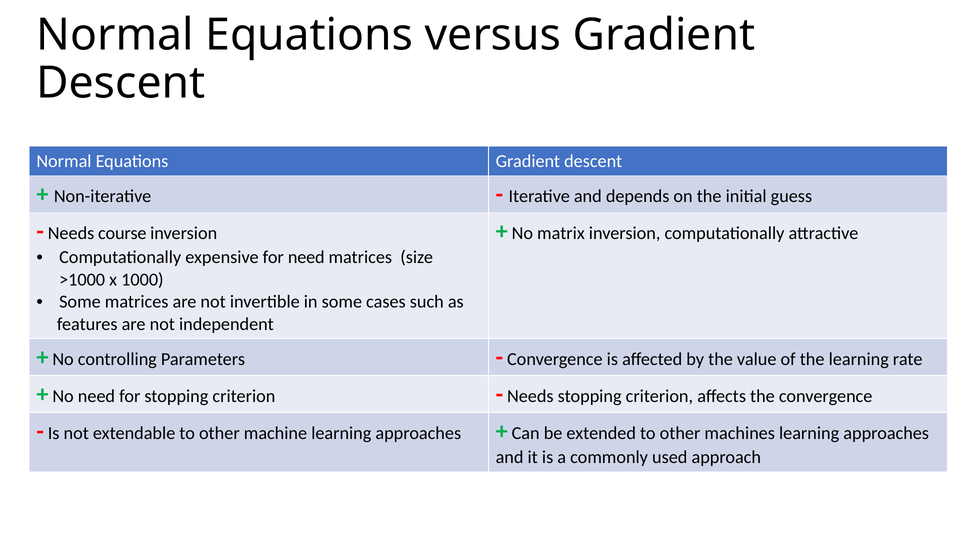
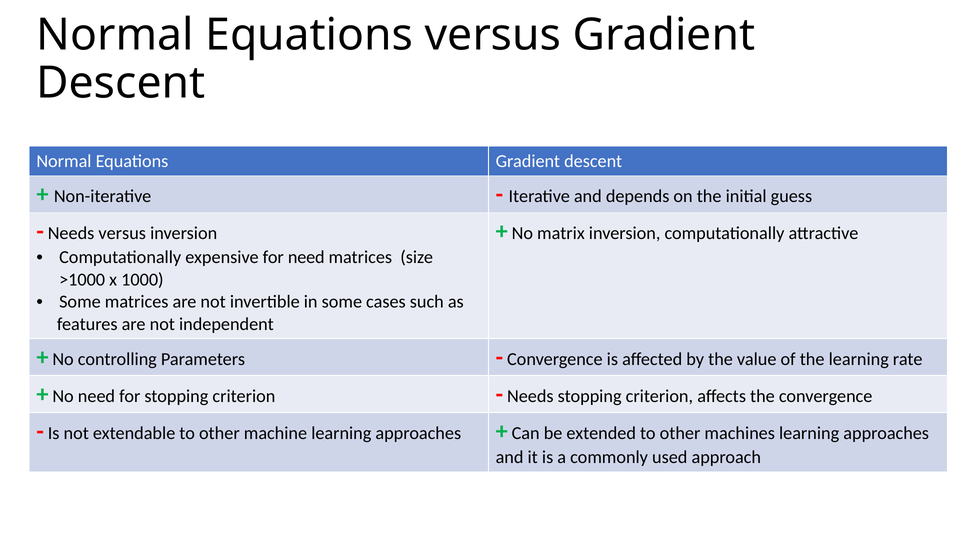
Needs course: course -> versus (122, 233)
